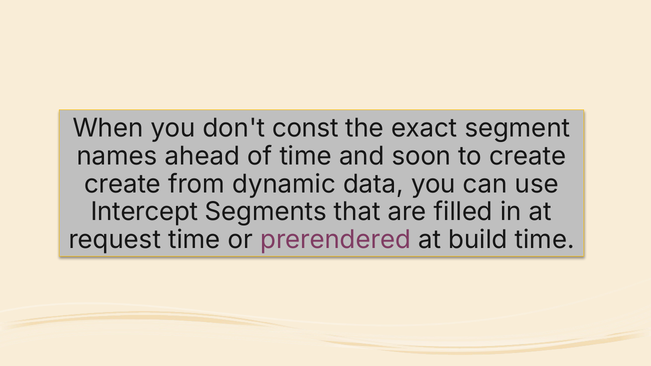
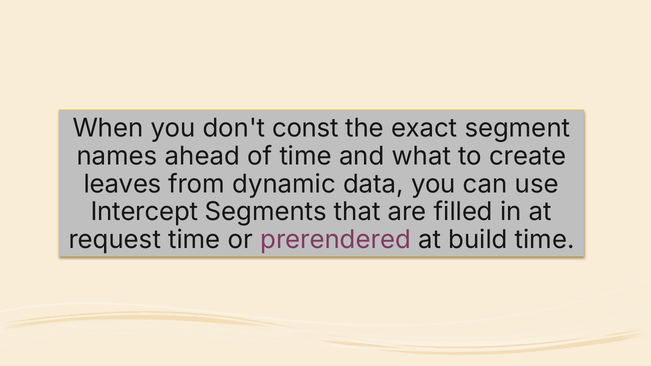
soon: soon -> what (421, 156)
create: create -> leaves (123, 184)
